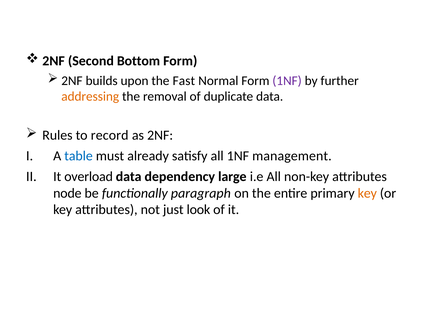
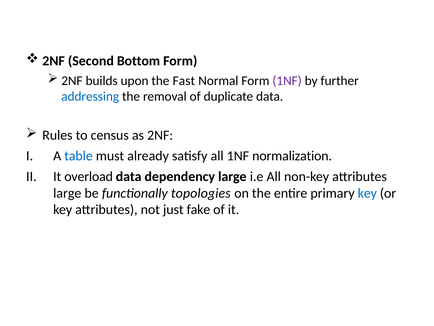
addressing colour: orange -> blue (90, 96)
record: record -> census (110, 135)
management: management -> normalization (292, 156)
node: node -> large (67, 193)
paragraph: paragraph -> topologies (201, 193)
key colour: orange -> blue (367, 193)
look: look -> fake (198, 209)
